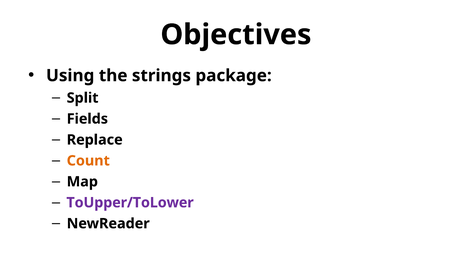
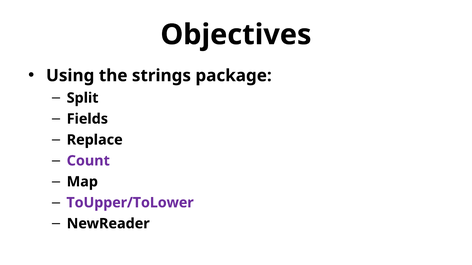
Count colour: orange -> purple (88, 161)
